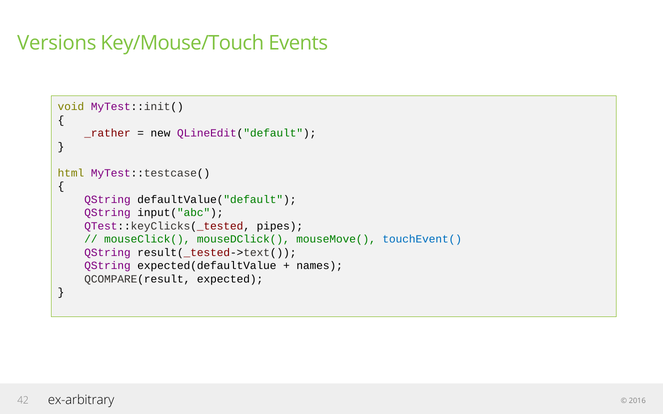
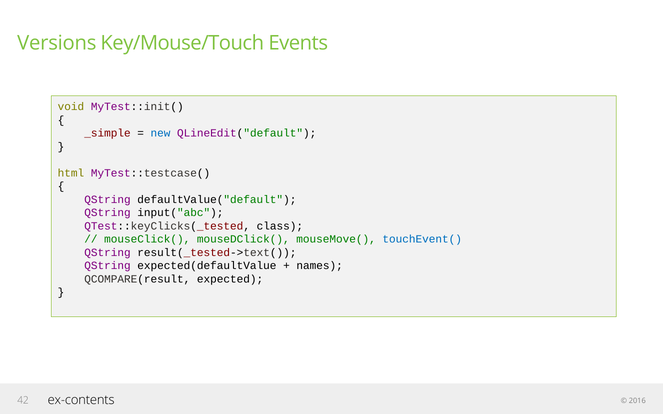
_rather: _rather -> _simple (107, 133)
new colour: black -> blue (160, 133)
pipes: pipes -> class (280, 226)
ex-arbitrary: ex-arbitrary -> ex-contents (81, 400)
